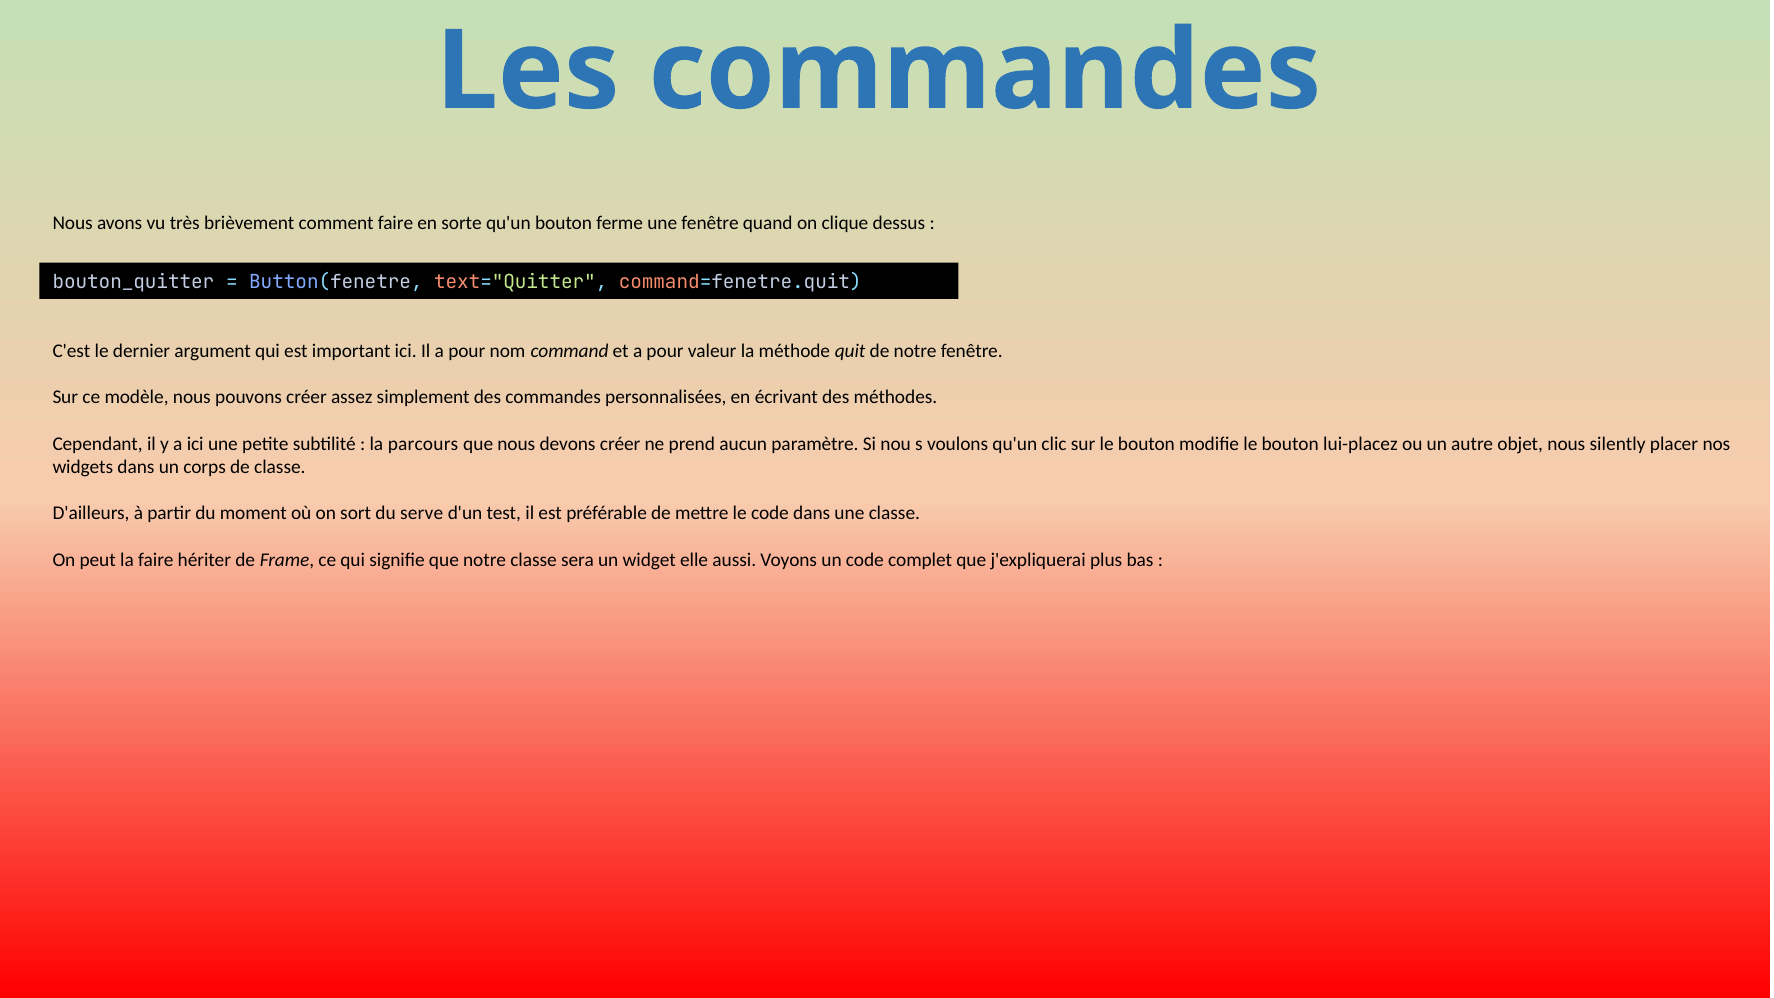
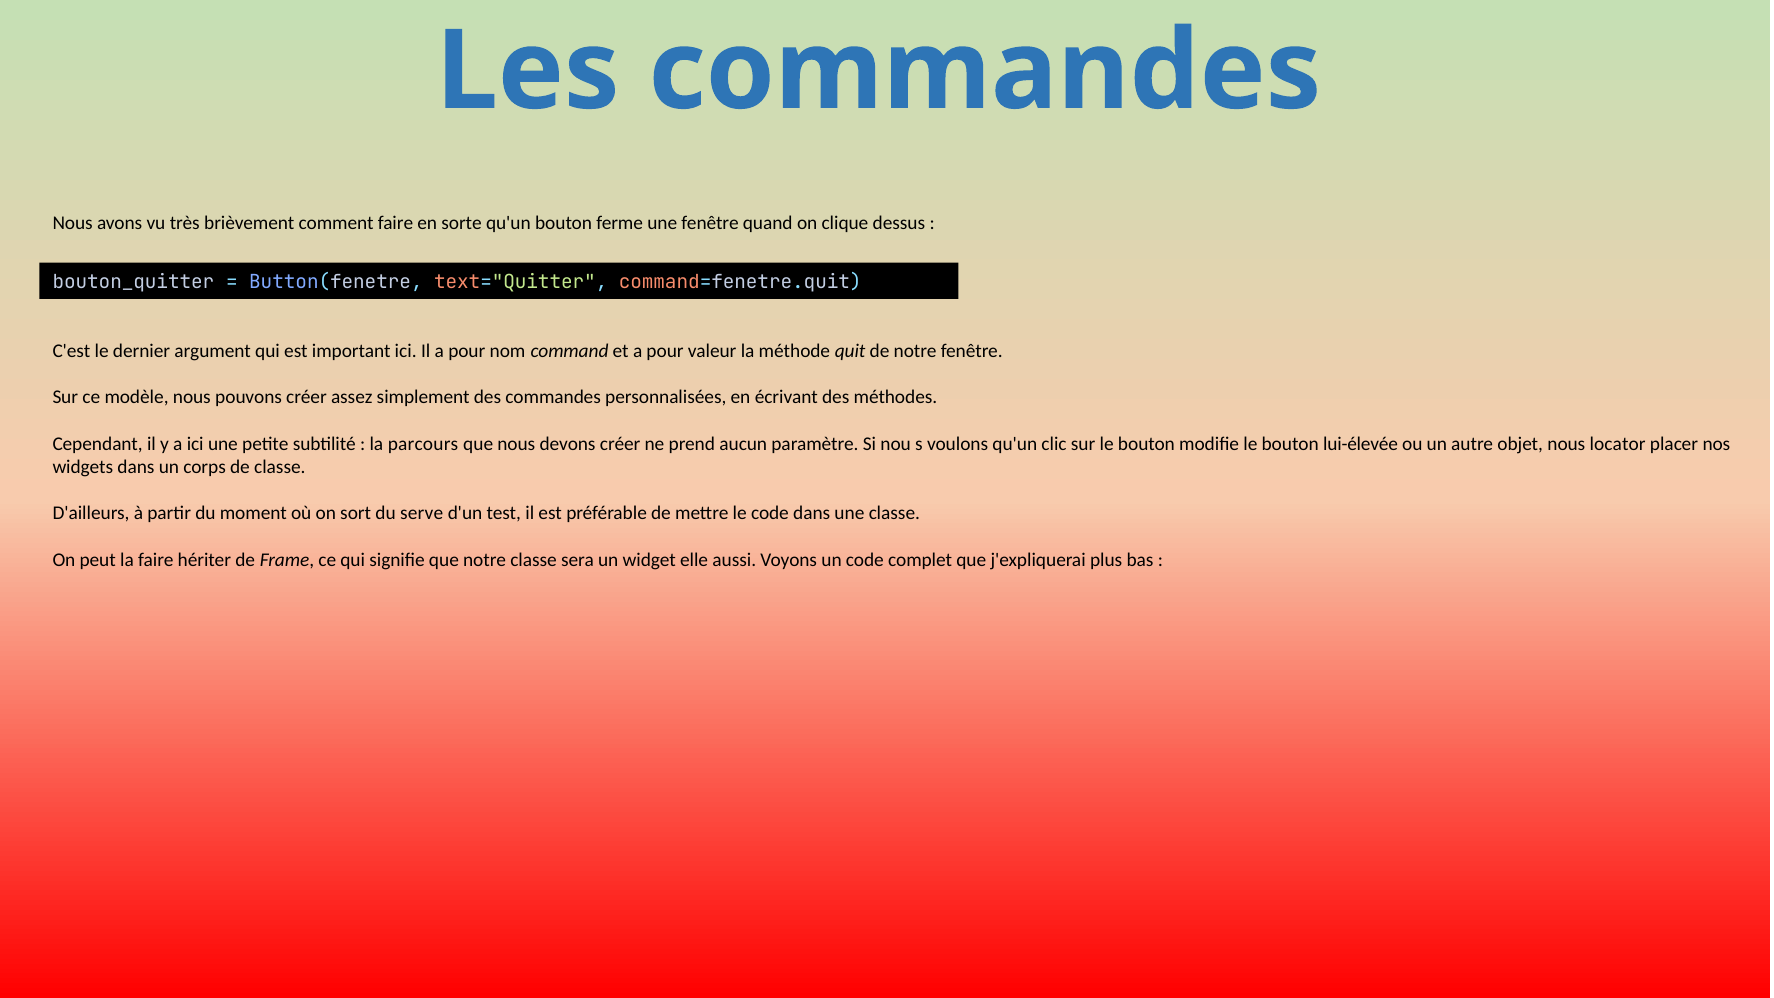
lui-placez: lui-placez -> lui-élevée (1361, 444)
silently: silently -> locator (1618, 444)
